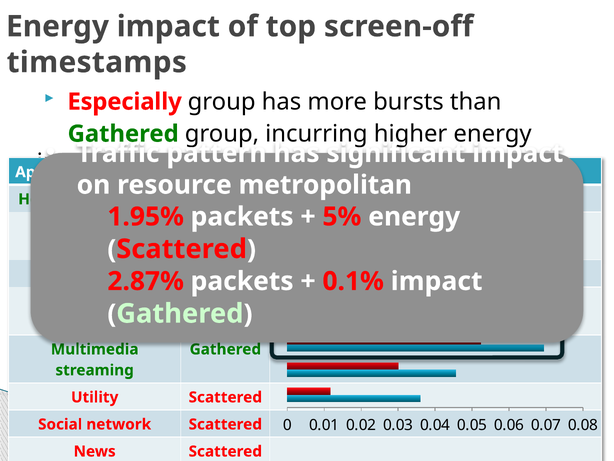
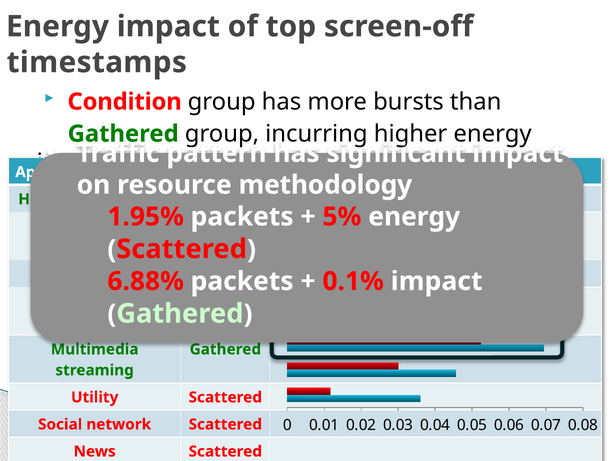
Especially: Especially -> Condition (125, 102)
metropolitan: metropolitan -> methodology (325, 185)
2.87%: 2.87% -> 6.88% (146, 281)
